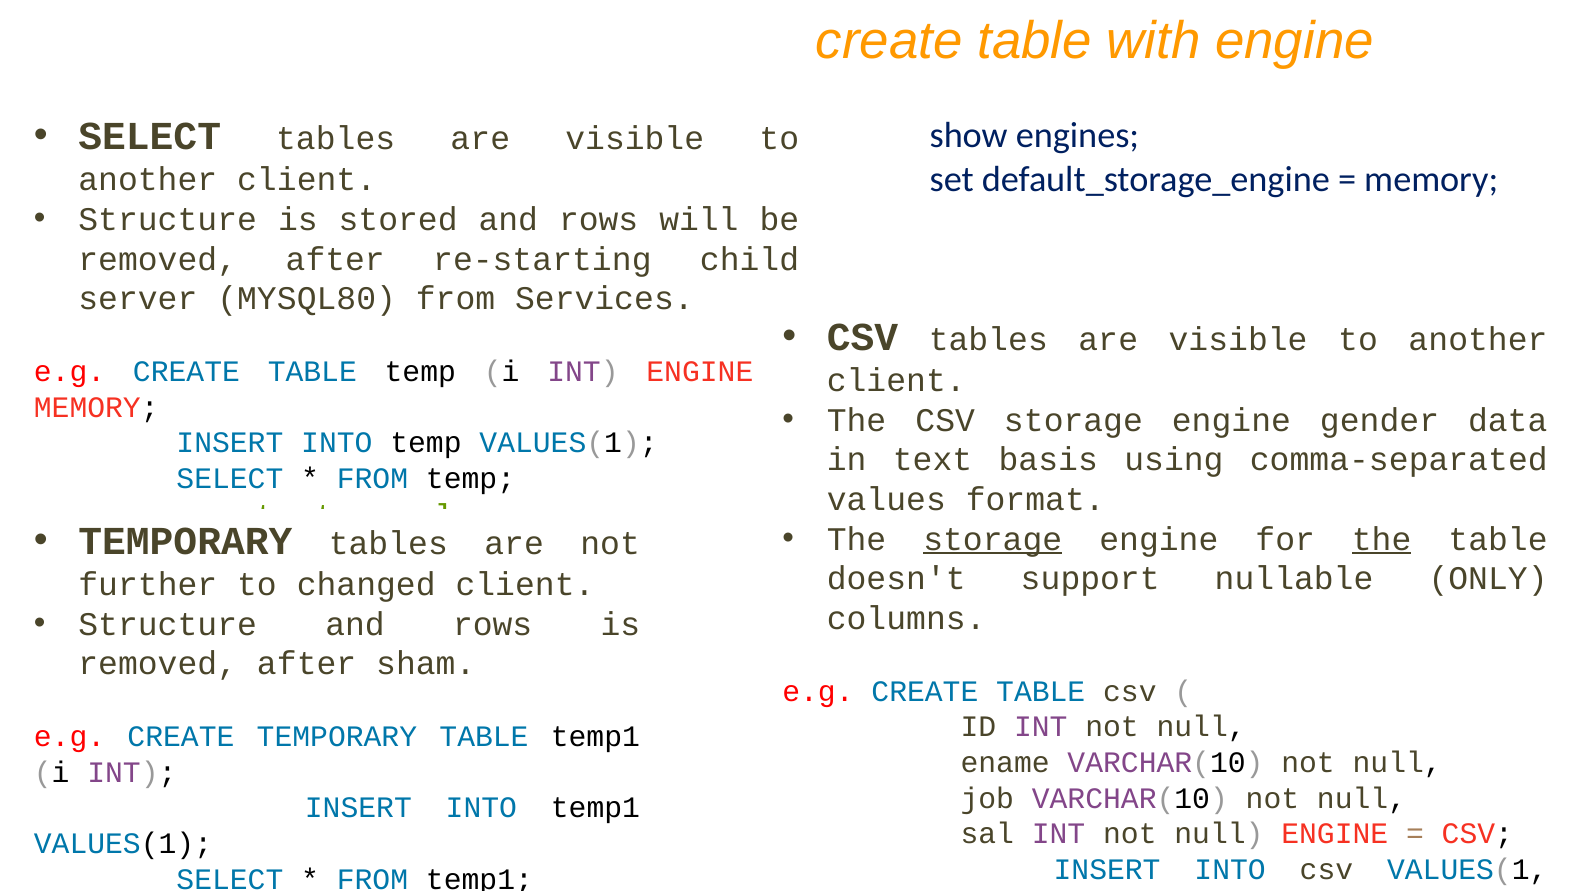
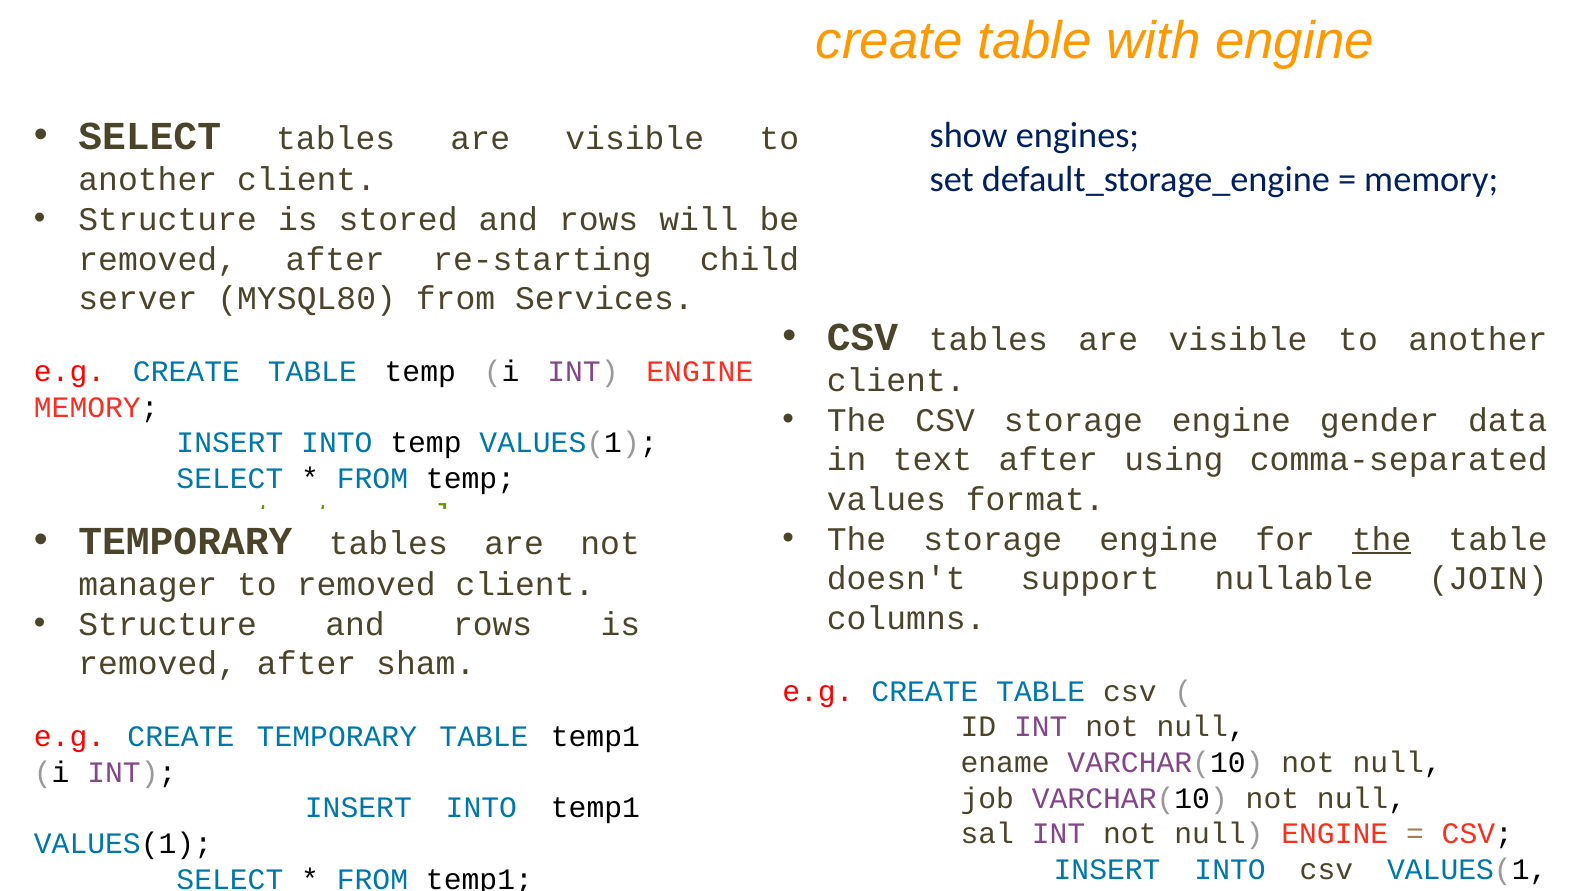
text basis: basis -> after (1048, 460)
storage underline: present -> none (993, 539)
ONLY: ONLY -> JOIN (1488, 579)
further: further -> manager (148, 585)
to changed: changed -> removed (366, 585)
